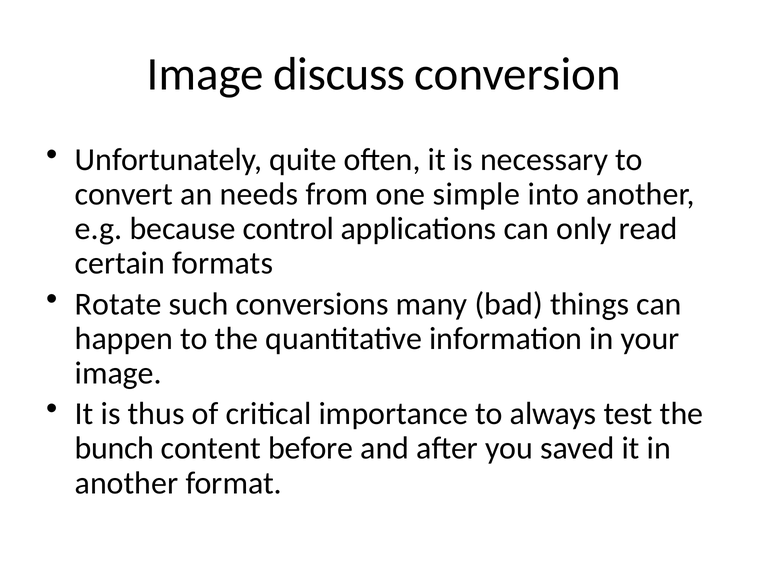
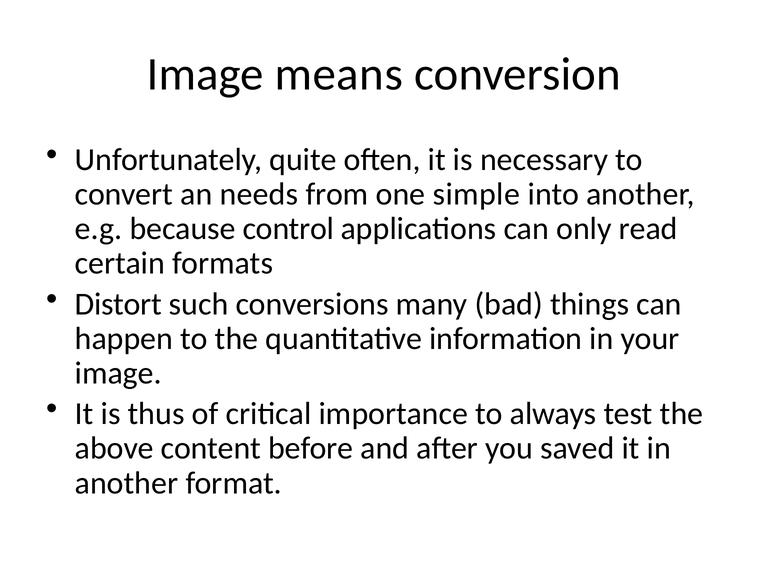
discuss: discuss -> means (339, 74)
Rotate: Rotate -> Distort (118, 304)
bunch: bunch -> above (114, 448)
